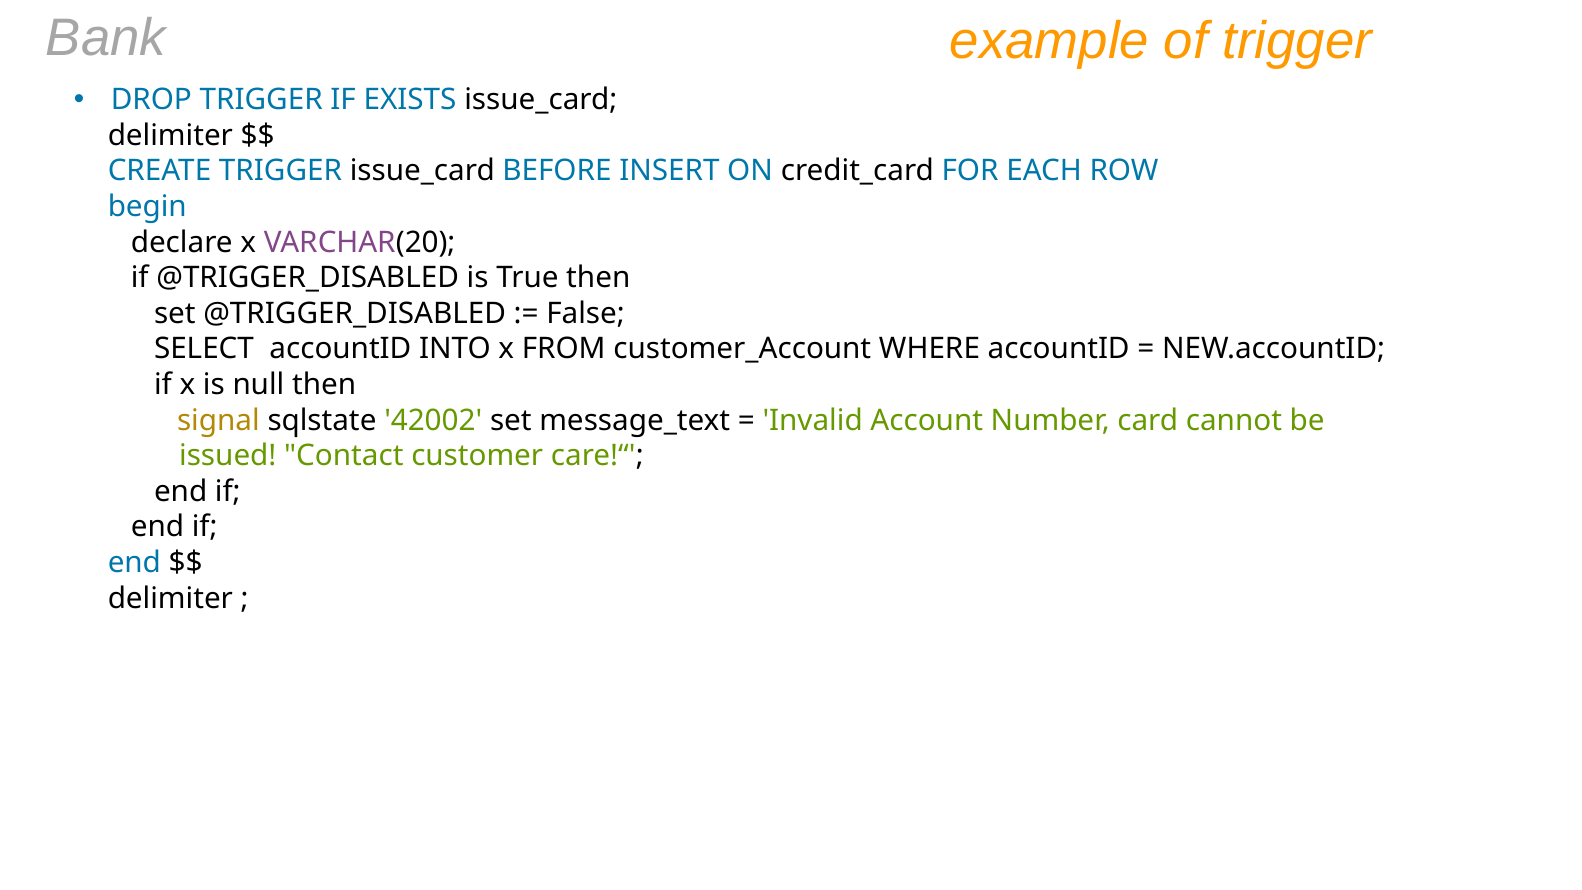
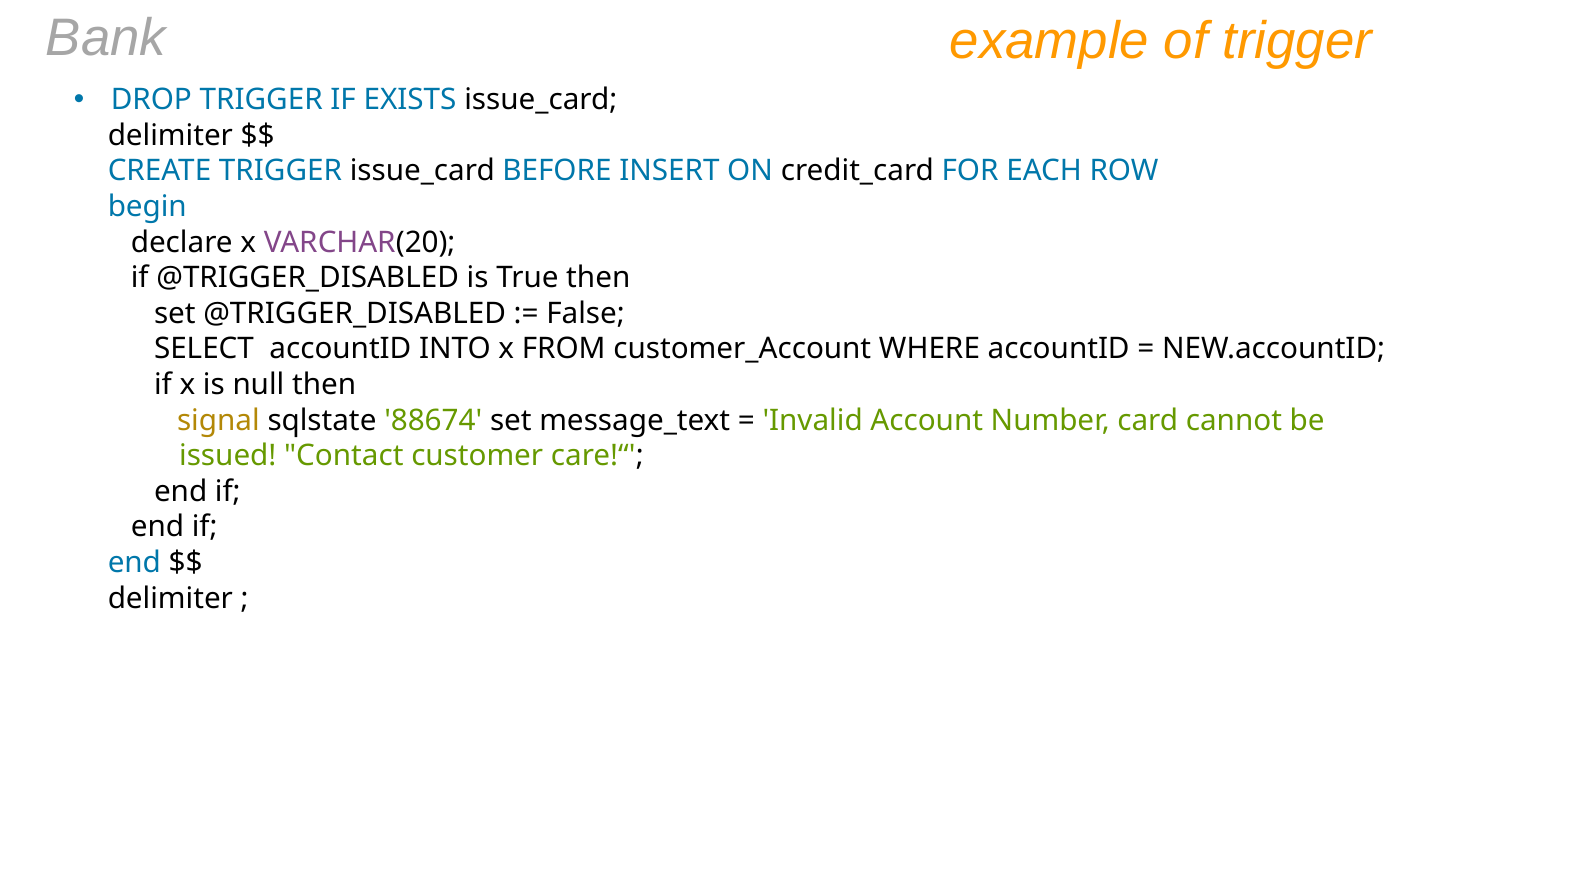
42002: 42002 -> 88674 (433, 420)
